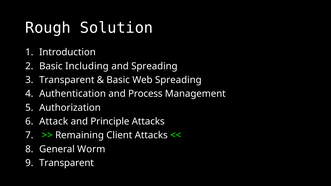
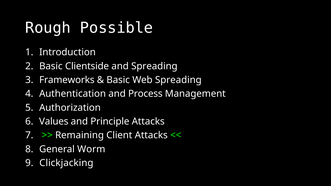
Solution: Solution -> Possible (117, 28)
Including: Including -> Clientside (87, 66)
Transparent: Transparent -> Frameworks (67, 80)
Attack: Attack -> Values (54, 122)
Transparent: Transparent -> Clickjacking (66, 163)
